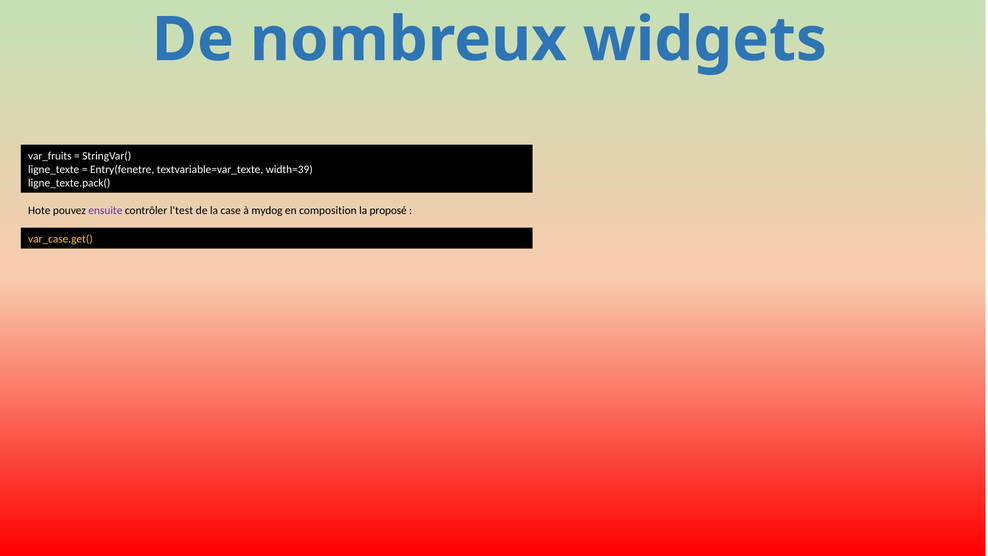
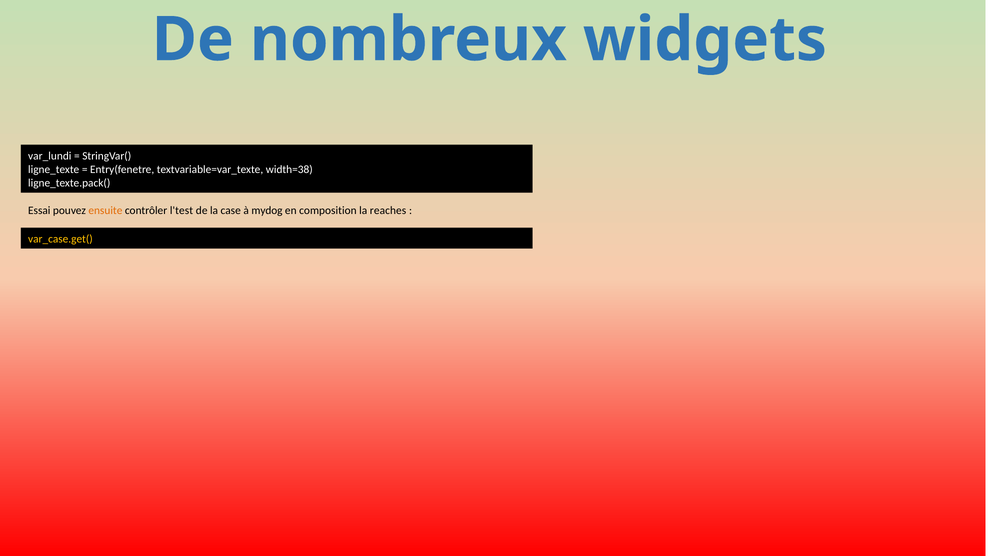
var_fruits: var_fruits -> var_lundi (50, 156)
width=39: width=39 -> width=38 (289, 169)
Hote: Hote -> Essai (39, 210)
ensuite colour: purple -> orange (105, 210)
proposé: proposé -> reaches (388, 210)
